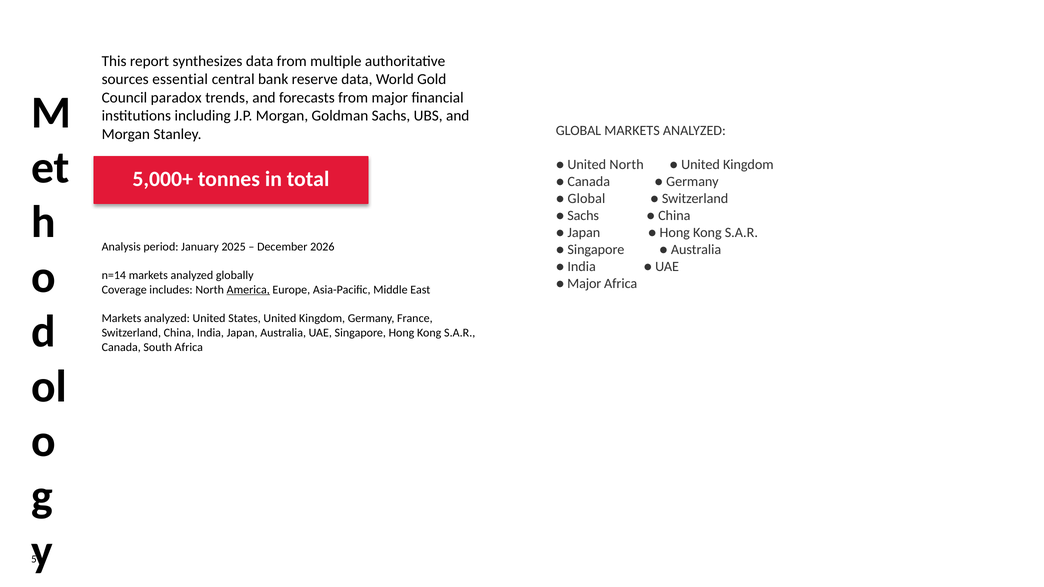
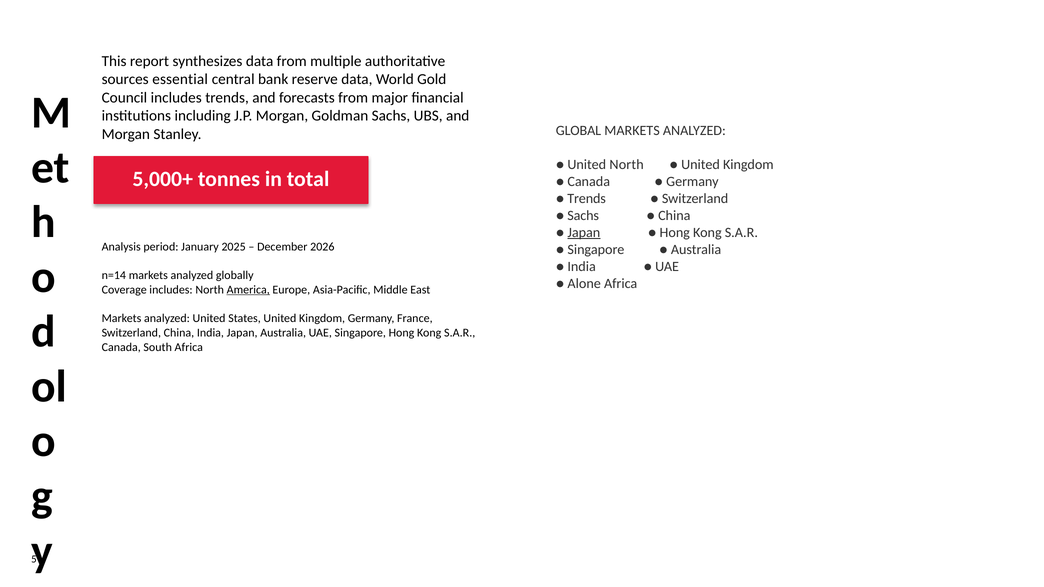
Council paradox: paradox -> includes (176, 98)
Global: Global -> Trends (587, 199)
Japan underline: none -> present (584, 233)
Major: Major -> Alone (584, 284)
